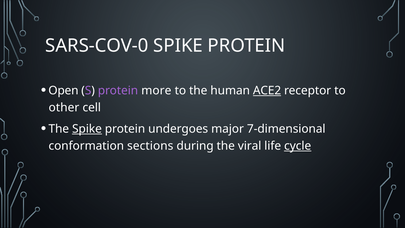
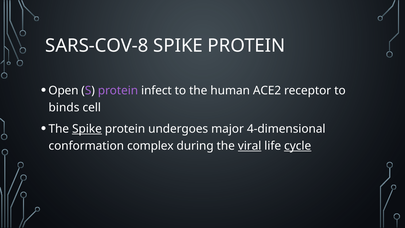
SARS-COV-0: SARS-COV-0 -> SARS-COV-8 (97, 46)
more: more -> infect (156, 91)
ACE2 underline: present -> none (267, 91)
other: other -> binds (64, 108)
7-dimensional: 7-dimensional -> 4-dimensional (286, 129)
sections: sections -> complex (150, 146)
viral underline: none -> present (250, 146)
